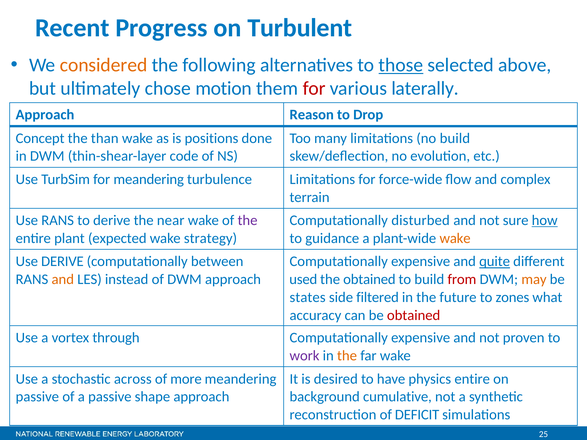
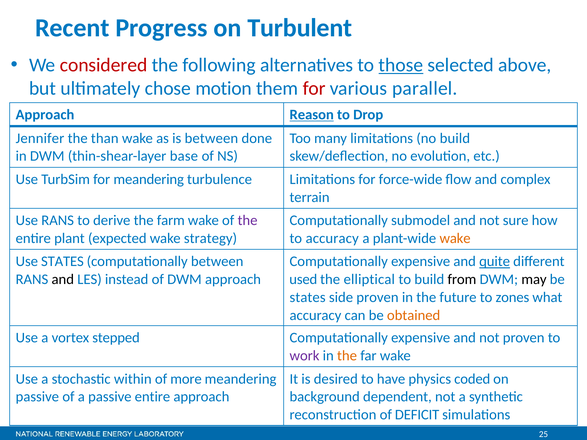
considered colour: orange -> red (104, 65)
laterally: laterally -> parallel (425, 89)
Reason underline: none -> present (312, 115)
Concept: Concept -> Jennifer (40, 138)
is positions: positions -> between (211, 138)
code: code -> base (184, 156)
near: near -> farm (171, 221)
disturbed: disturbed -> submodel (421, 221)
how underline: present -> none (545, 221)
to guidance: guidance -> accuracy (332, 238)
Use DERIVE: DERIVE -> STATES (62, 262)
and colour: orange -> black (63, 280)
the obtained: obtained -> elliptical (369, 280)
from colour: red -> black (462, 280)
may colour: orange -> black (534, 280)
side filtered: filtered -> proven (377, 297)
obtained colour: red -> orange (414, 315)
through: through -> stepped (116, 338)
across: across -> within (133, 379)
physics entire: entire -> coded (472, 379)
passive shape: shape -> entire (152, 397)
cumulative: cumulative -> dependent (397, 397)
